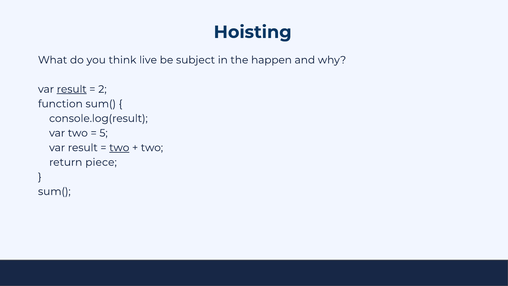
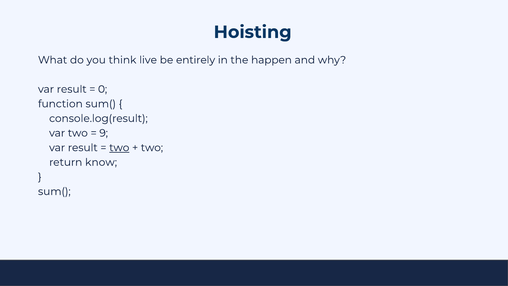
subject: subject -> entirely (196, 60)
result underline: present -> none (72, 89)
2: 2 -> 0 (103, 89)
5: 5 -> 9 (104, 133)
piece: piece -> know (101, 162)
